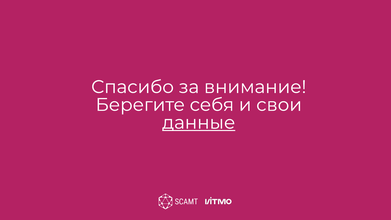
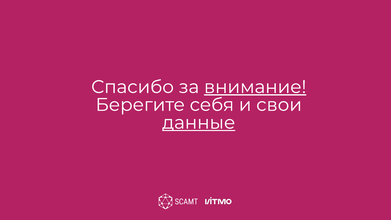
внимание underline: none -> present (255, 87)
